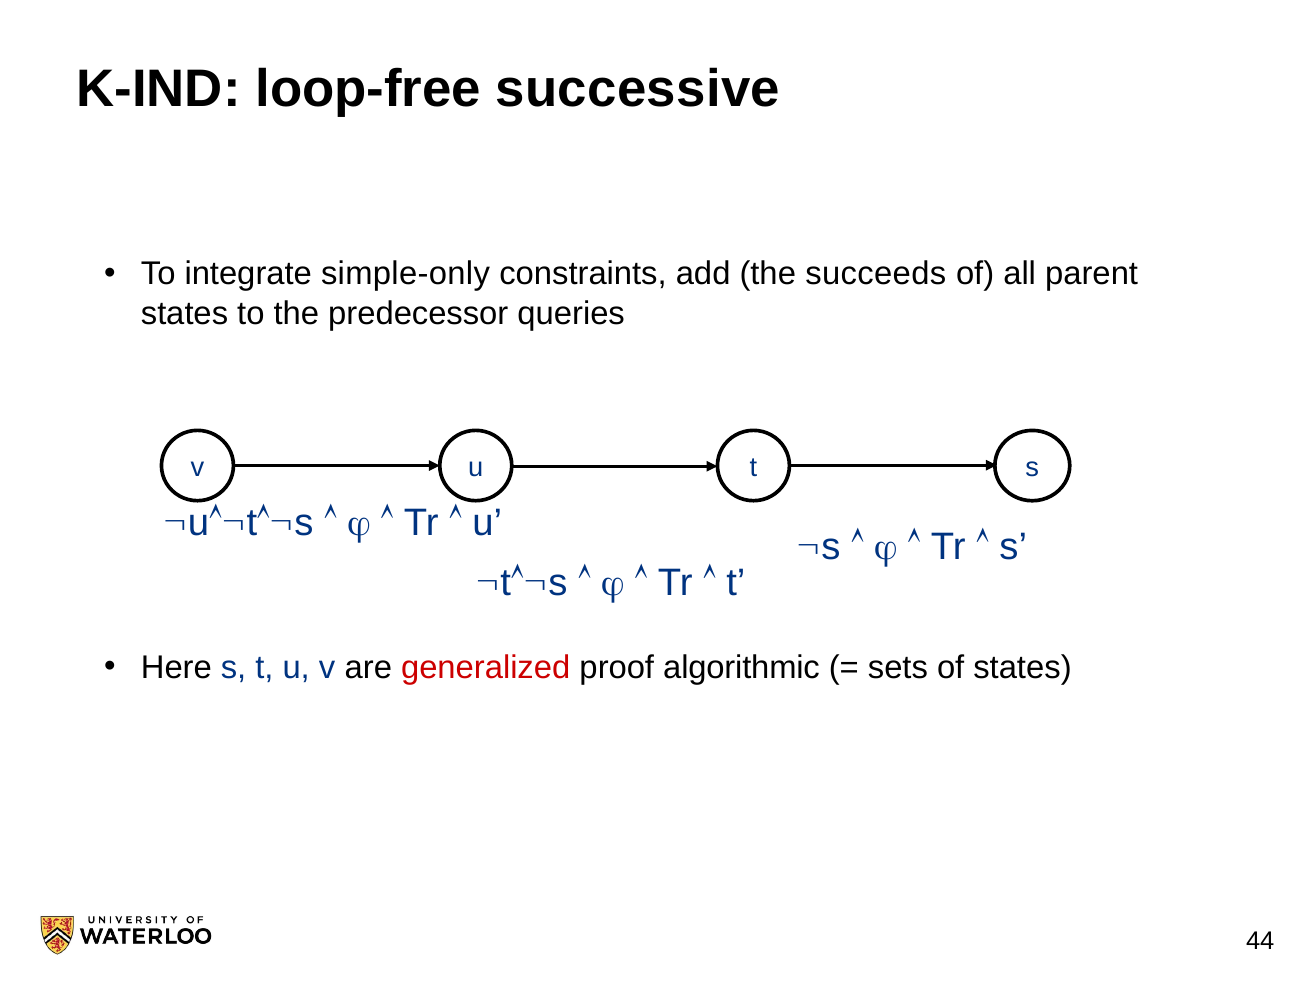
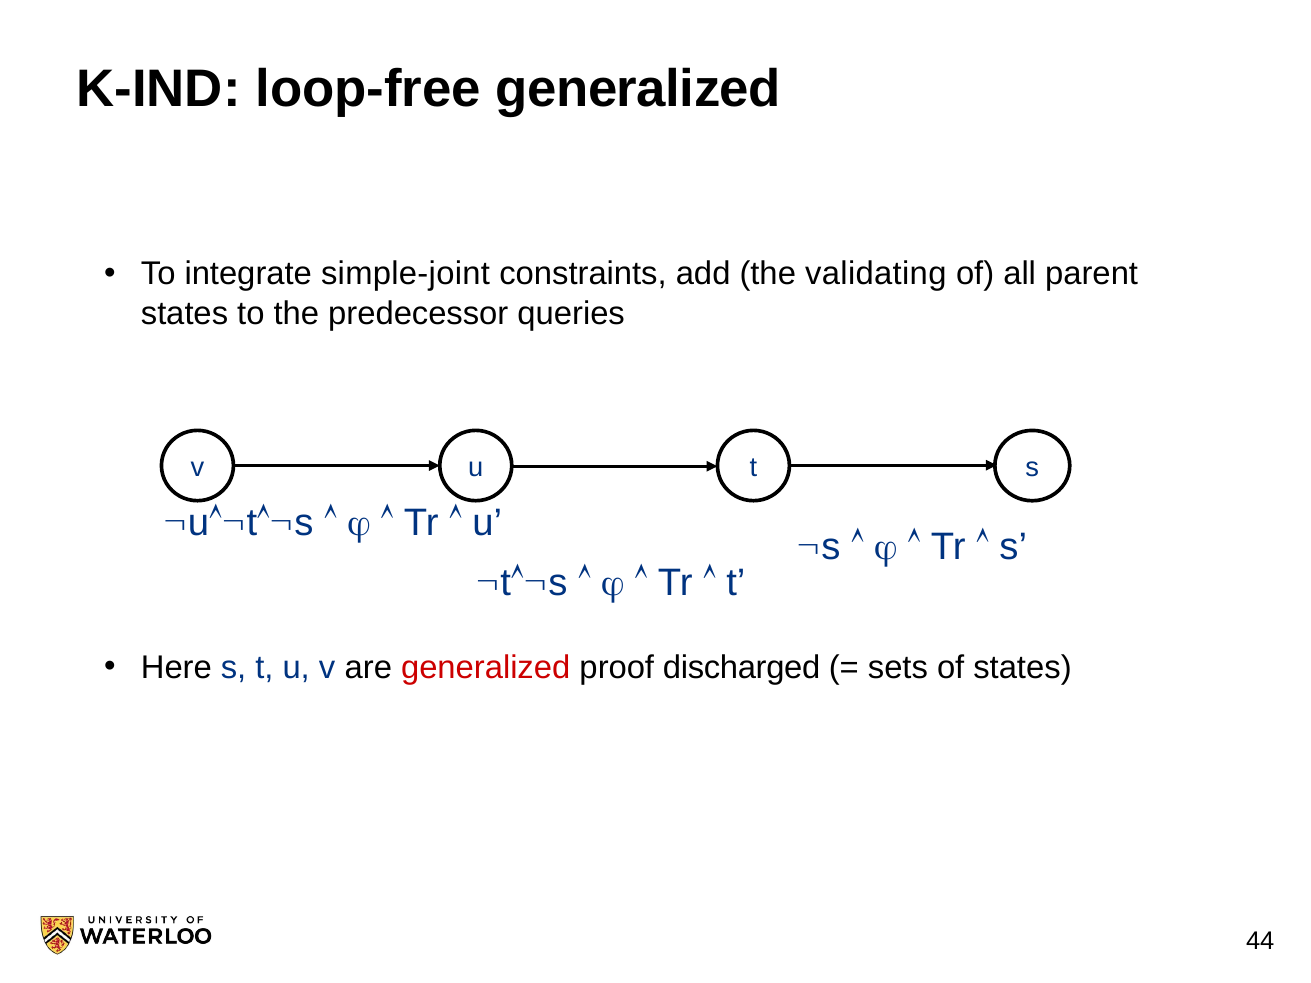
loop-free successive: successive -> generalized (638, 89)
simple-only: simple-only -> simple-joint (405, 274)
succeeds: succeeds -> validating (876, 274)
algorithmic: algorithmic -> discharged (742, 667)
